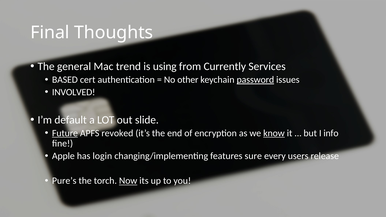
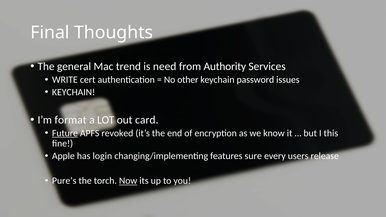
using: using -> need (165, 66)
Currently: Currently -> Authority (225, 66)
BASED: BASED -> WRITE (65, 80)
password underline: present -> none (255, 80)
INVOLVED: INVOLVED -> KEYCHAIN (74, 92)
default: default -> format (71, 120)
slide: slide -> card (147, 120)
know underline: present -> none (274, 133)
info: info -> this (331, 133)
